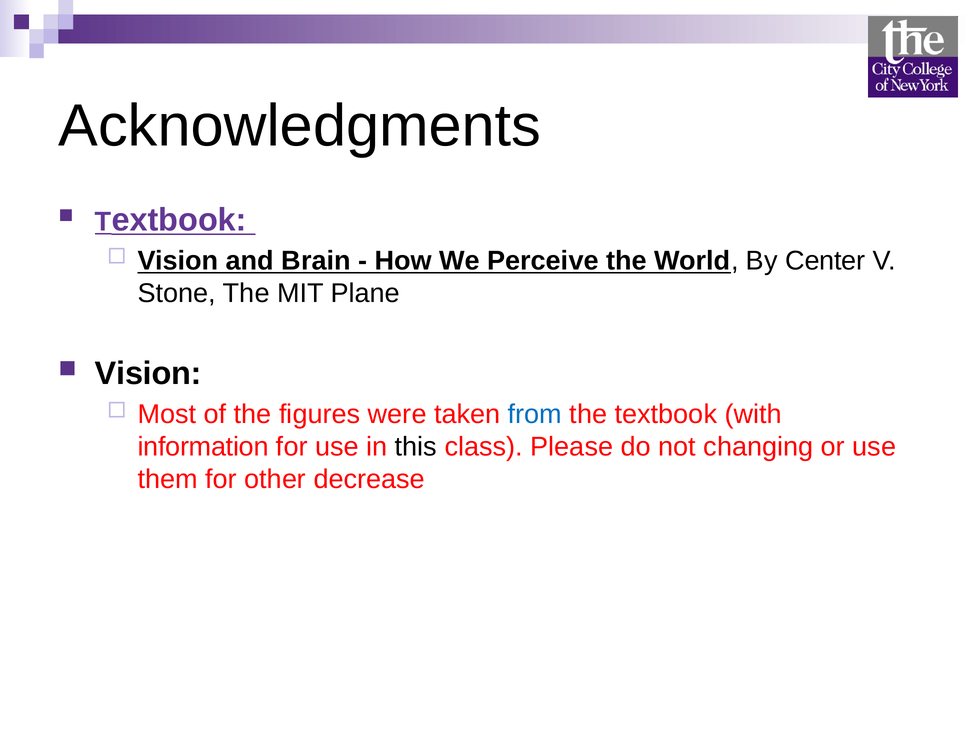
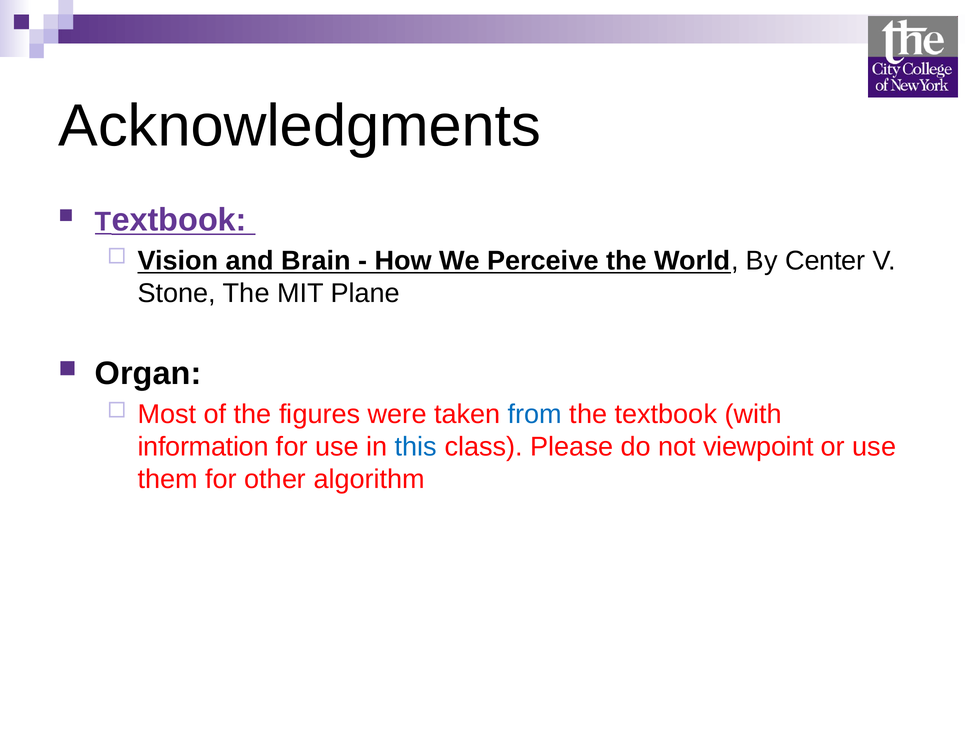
Vision: Vision -> Organ (148, 374)
this colour: black -> blue (416, 447)
changing: changing -> viewpoint (759, 447)
decrease: decrease -> algorithm (369, 479)
